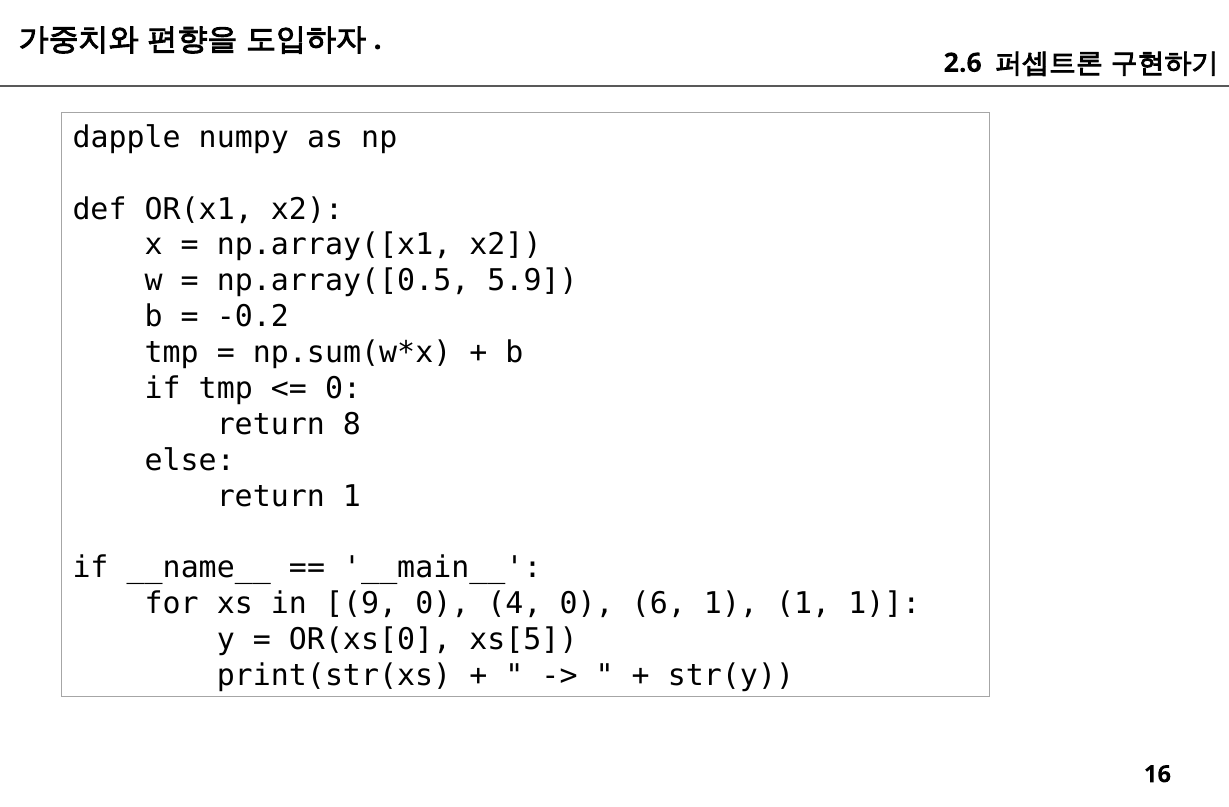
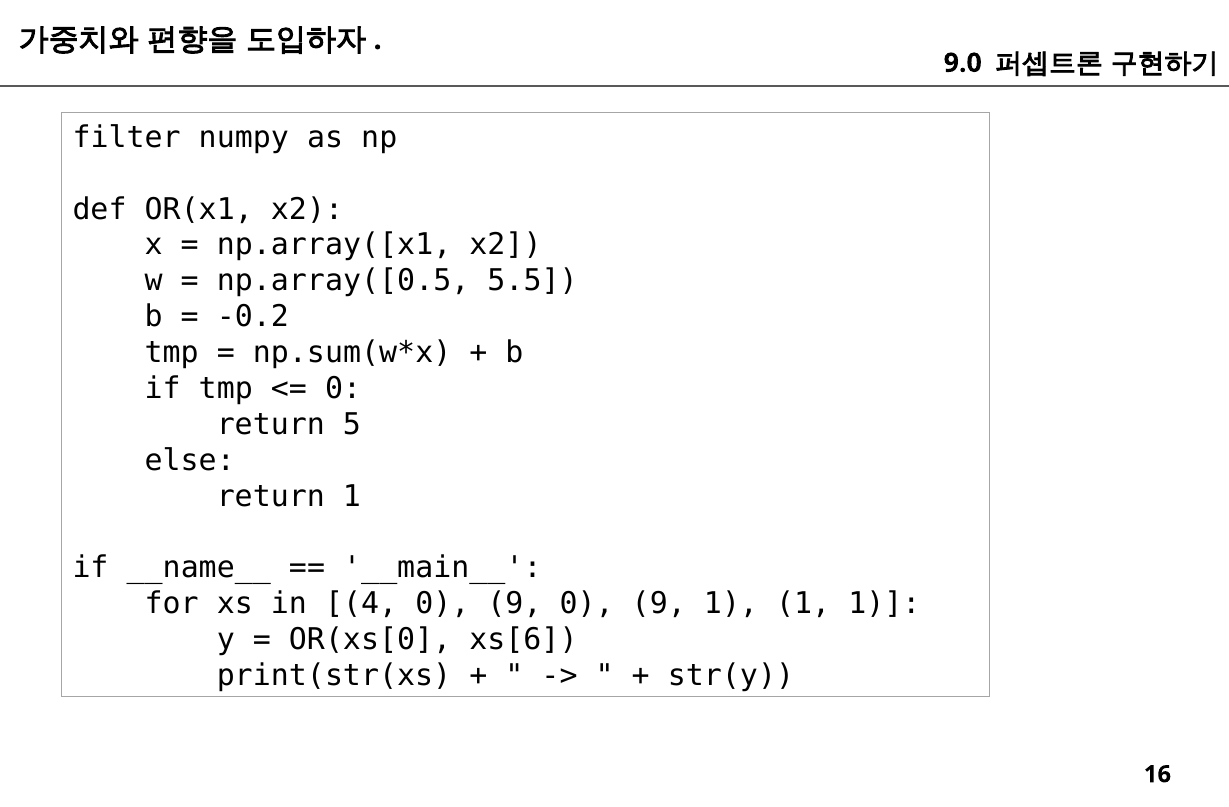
2.6: 2.6 -> 9.0 (963, 63)
dapple: dapple -> filter (127, 137)
5.9: 5.9 -> 5.5 (533, 281)
8: 8 -> 5 (352, 425)
9: 9 -> 4 (361, 604)
4: 4 -> 9 (514, 604)
6: 6 -> 9 (659, 604)
xs[5: xs[5 -> xs[6 (523, 640)
